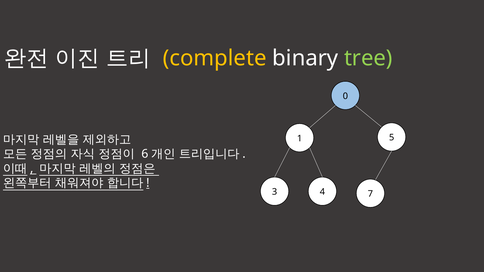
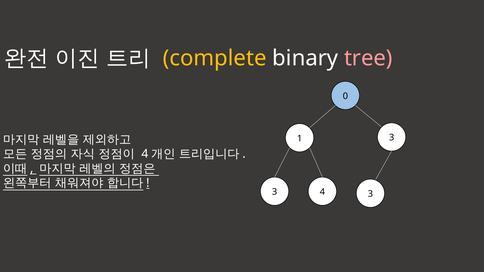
tree colour: light green -> pink (368, 58)
1 5: 5 -> 3 (392, 138)
6: 6 -> 4 (145, 154)
4 7: 7 -> 3 (370, 194)
